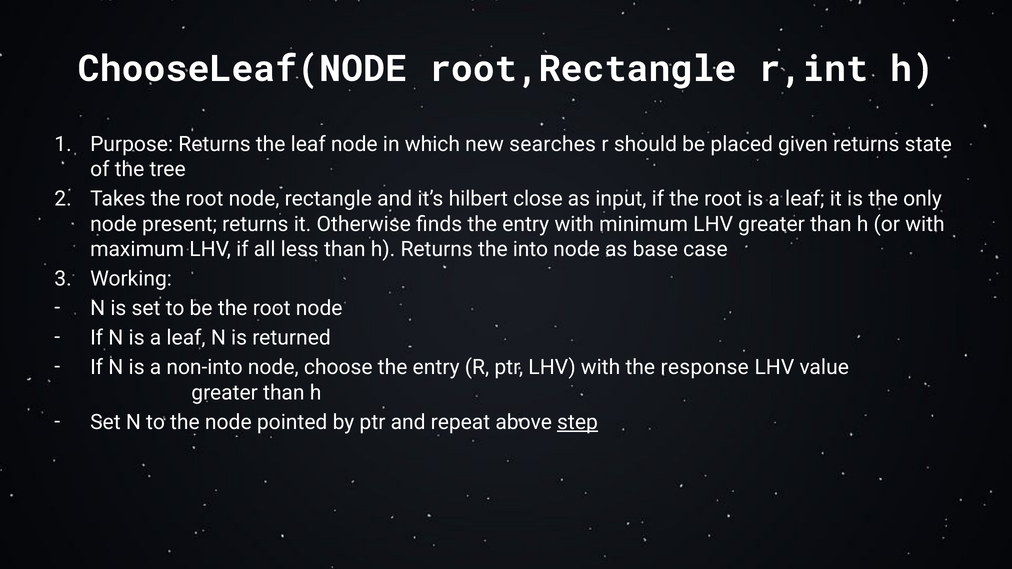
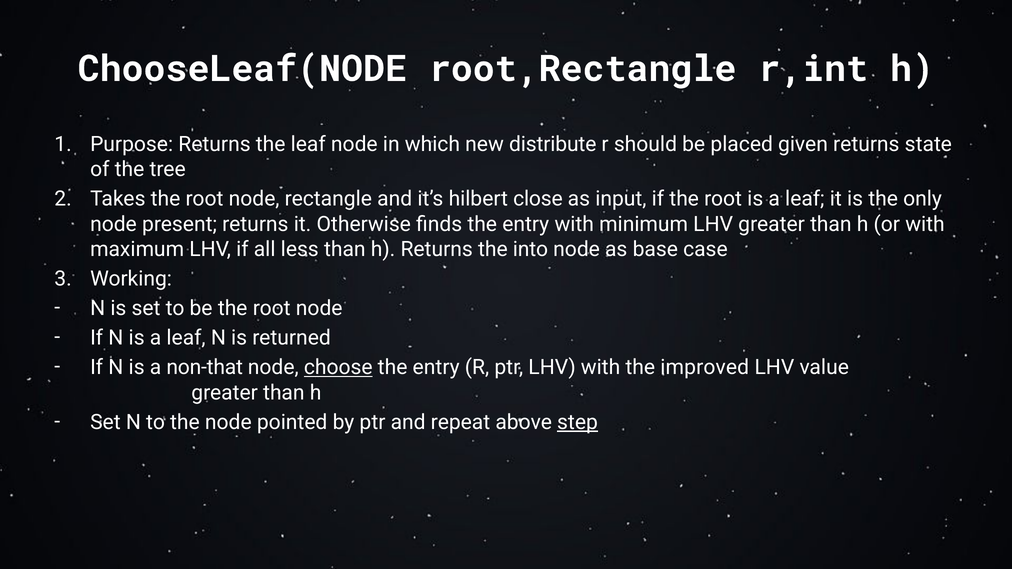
searches: searches -> distribute (553, 144)
non-into: non-into -> non-that (205, 368)
choose underline: none -> present (338, 368)
response: response -> improved (705, 368)
